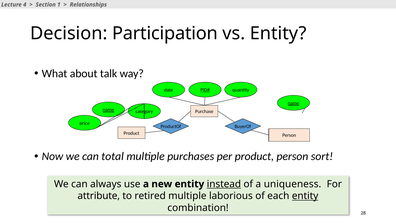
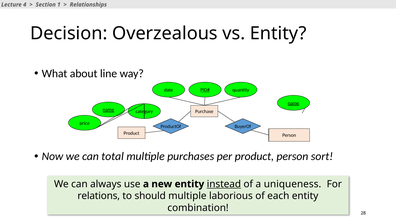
Participation: Participation -> Overzealous (165, 33)
talk: talk -> line (109, 73)
attribute: attribute -> relations (99, 196)
retired: retired -> should (150, 196)
entity underline: present -> none (305, 196)
